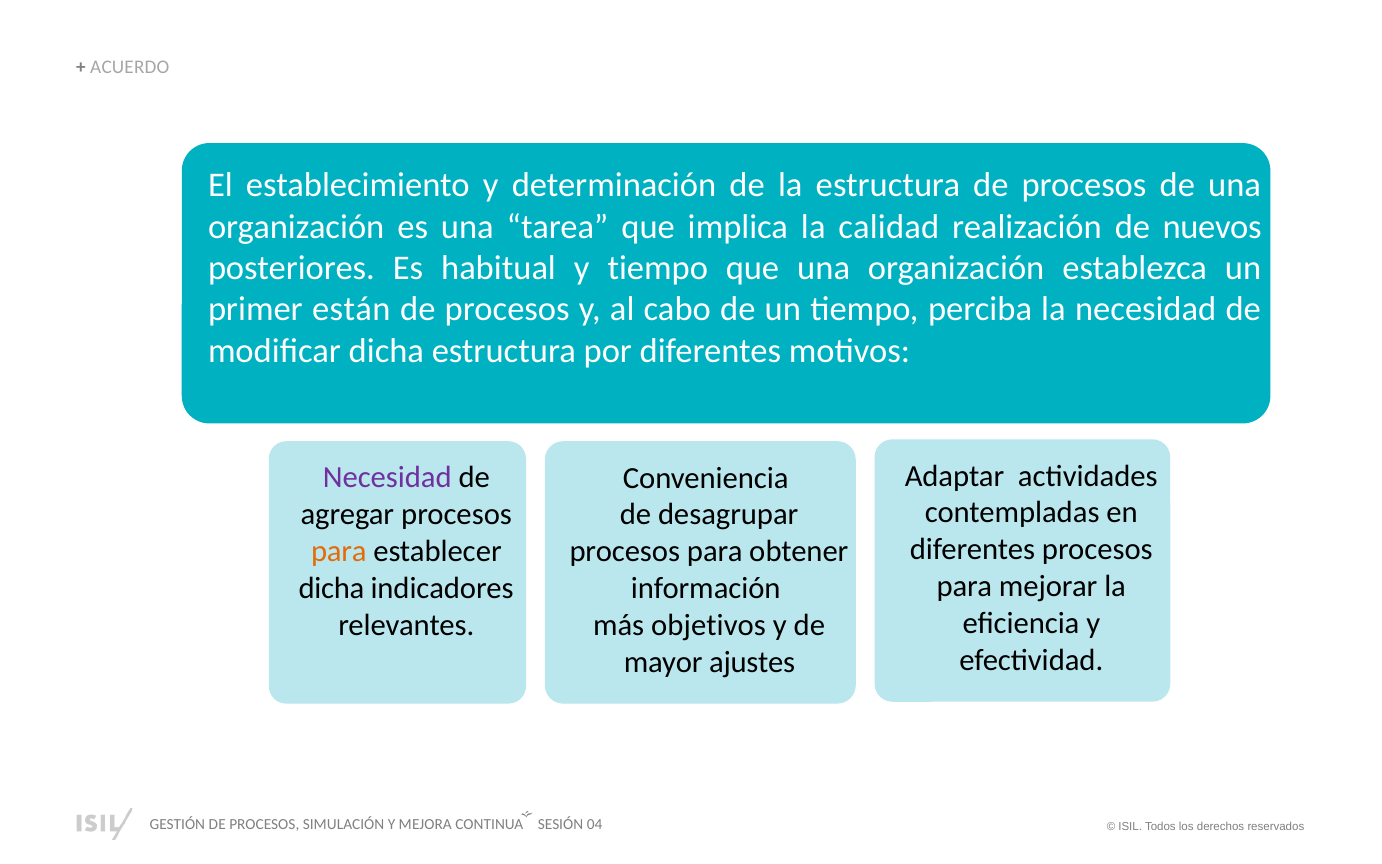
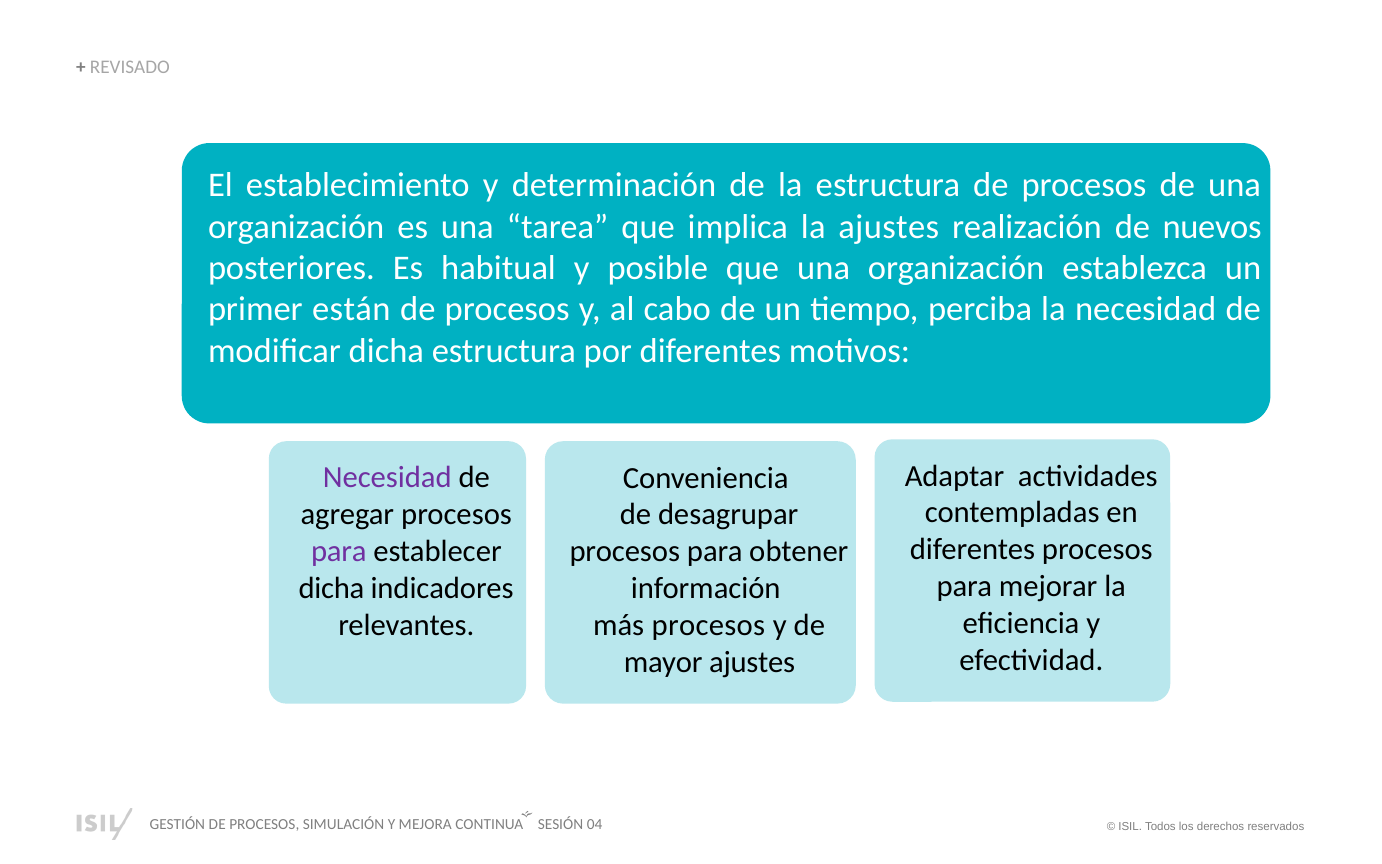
ACUERDO: ACUERDO -> REVISADO (130, 67)
la calidad: calidad -> ajustes (889, 227)
y tiempo: tiempo -> posible (658, 268)
para colour: orange -> purple (339, 551)
más objetivos: objetivos -> procesos (708, 625)
